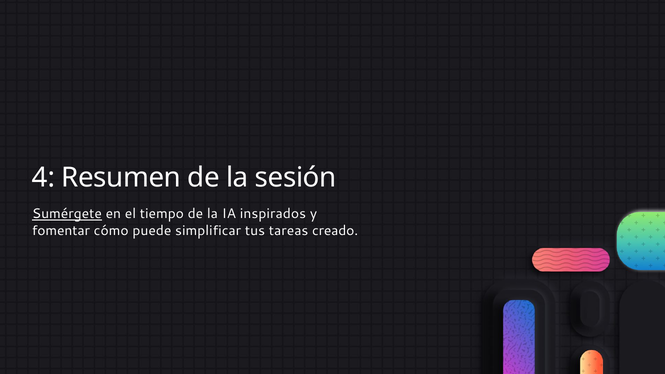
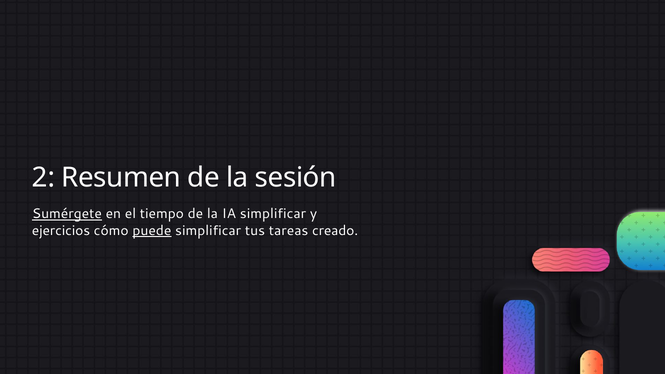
4: 4 -> 2 (43, 177)
IA inspirados: inspirados -> simplificar (273, 214)
fomentar: fomentar -> ejercicios (61, 231)
puede underline: none -> present (152, 231)
